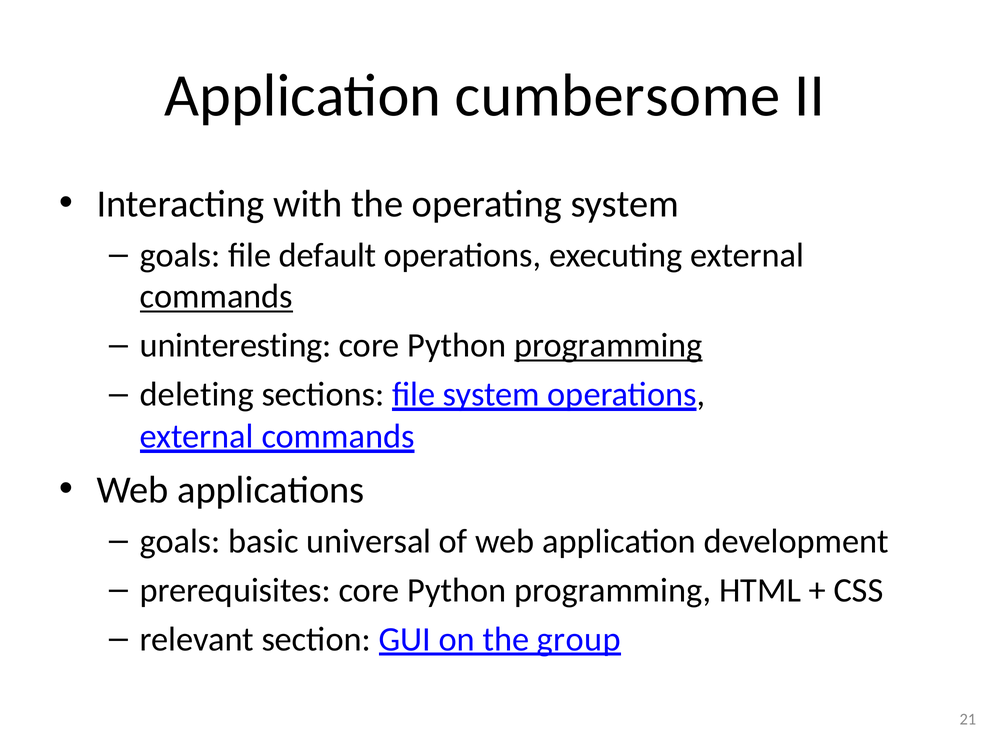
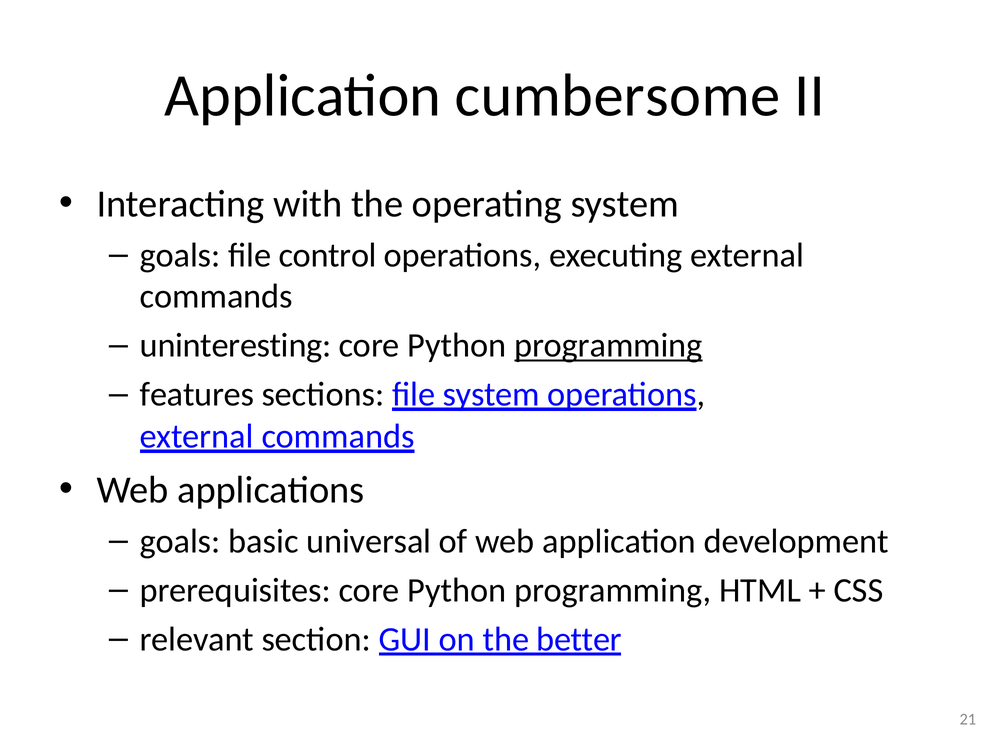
default: default -> control (328, 255)
commands underline: present -> none (216, 296)
deleting: deleting -> features (197, 394)
group: group -> better (579, 639)
